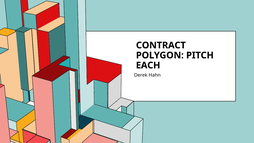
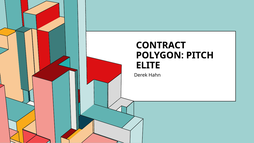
EACH: EACH -> ELITE (148, 65)
